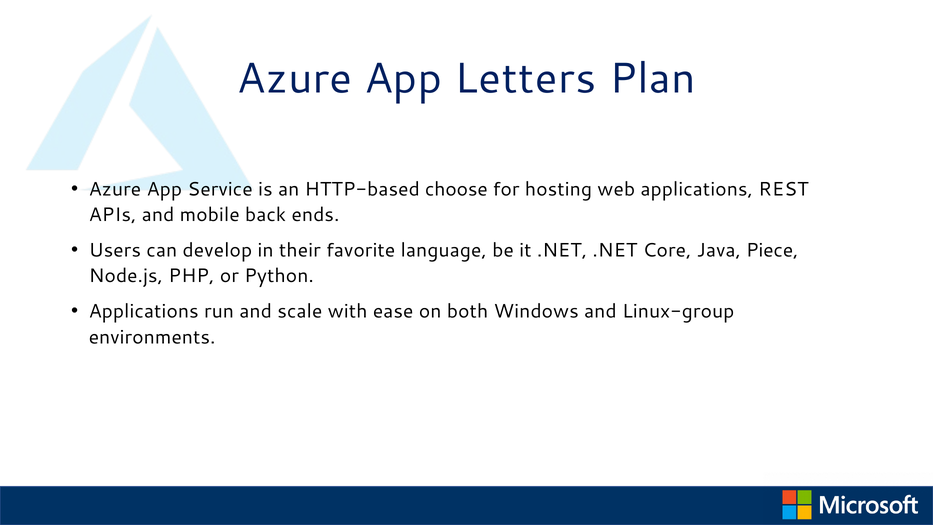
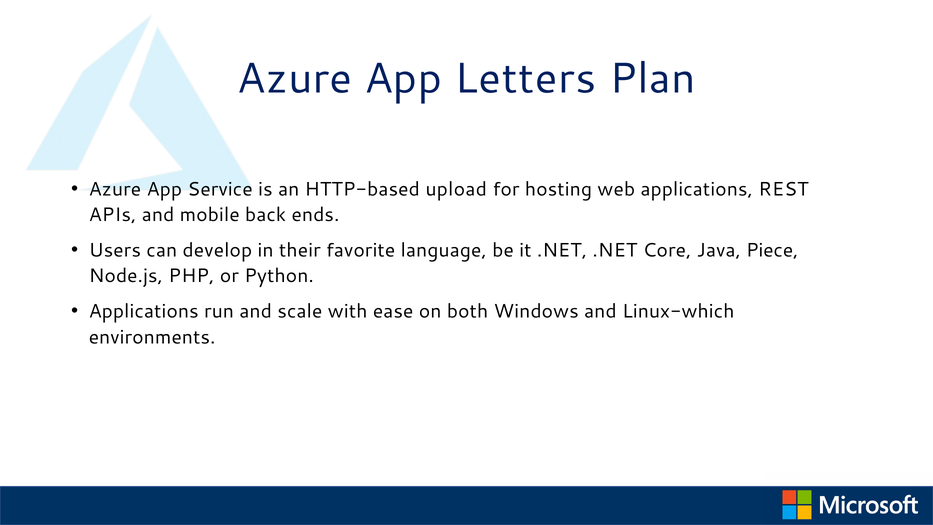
choose: choose -> upload (456, 189)
Linux-group: Linux-group -> Linux-which (678, 311)
